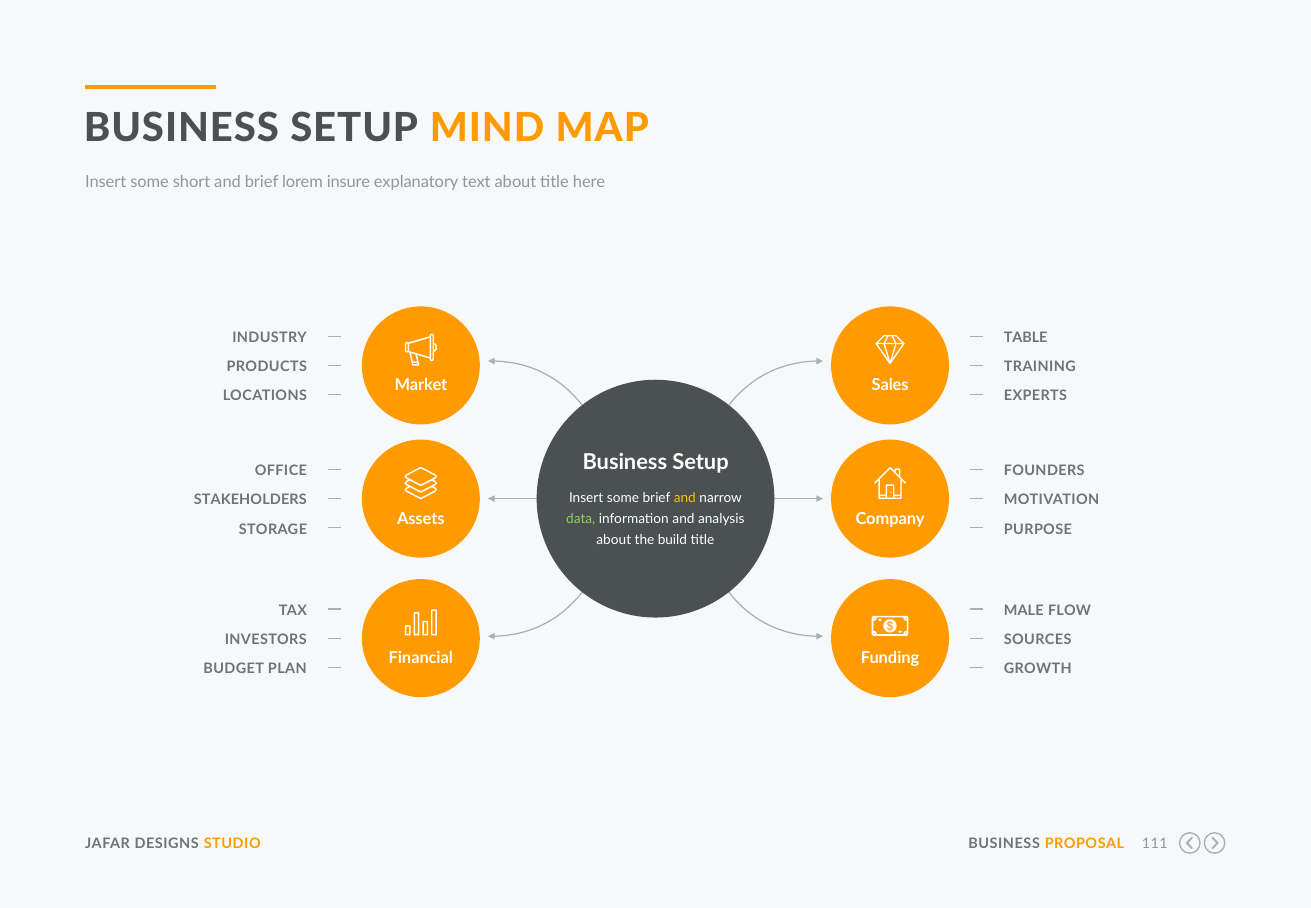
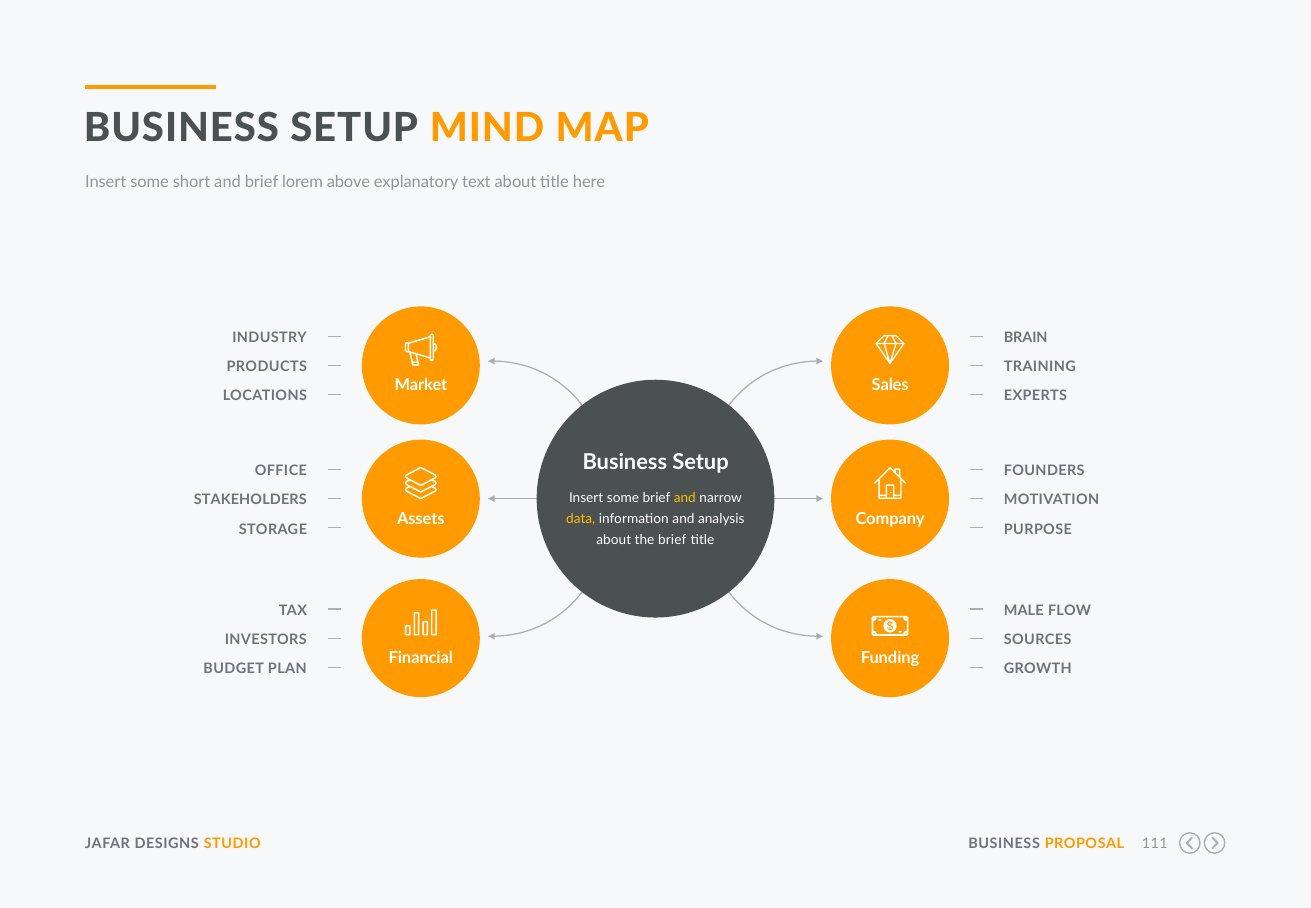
insure: insure -> above (348, 182)
TABLE: TABLE -> BRAIN (1026, 338)
data colour: light green -> yellow (581, 519)
the build: build -> brief (672, 540)
